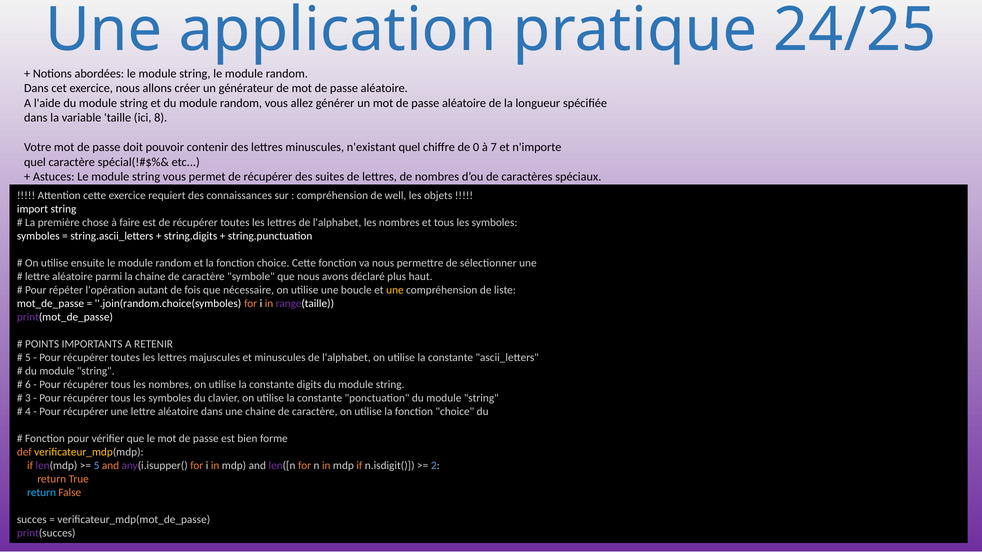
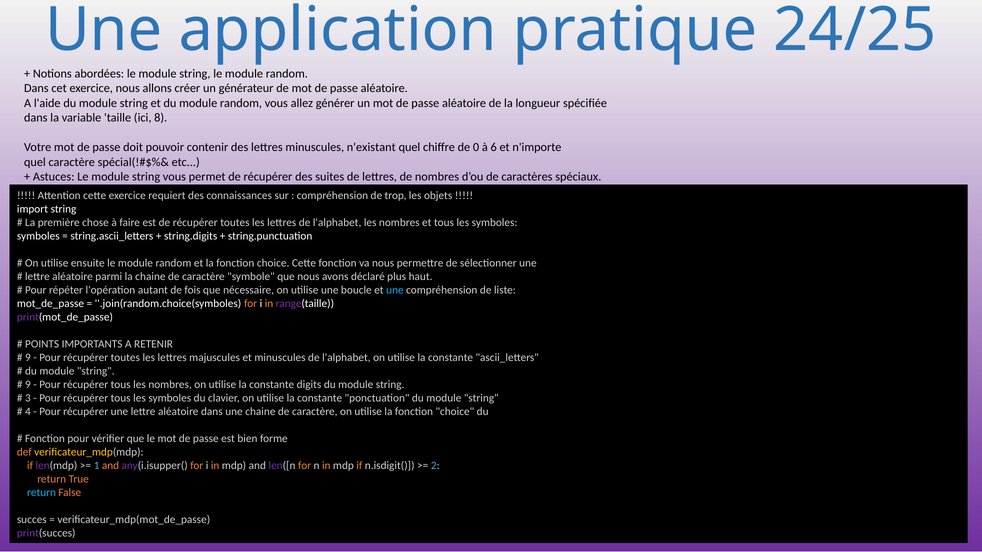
7: 7 -> 6 (494, 147)
well: well -> trop (396, 196)
une colour: yellow -> light blue (395, 290)
5: 5 -> 9 (28, 358)
6: 6 -> 9 (28, 385)
5: 5 -> 1 (97, 466)
